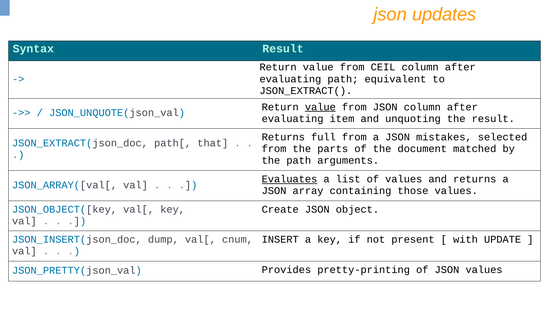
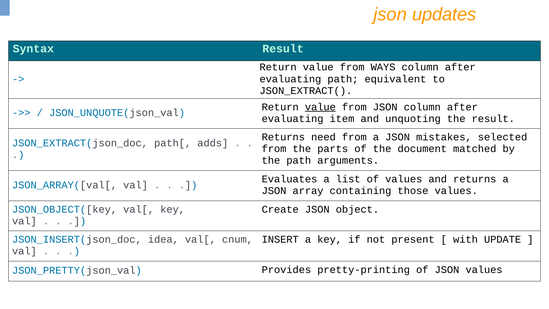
CEIL: CEIL -> WAYS (383, 67)
full: full -> need (323, 137)
that: that -> adds (213, 143)
Evaluates underline: present -> none (289, 179)
dump: dump -> idea (163, 239)
